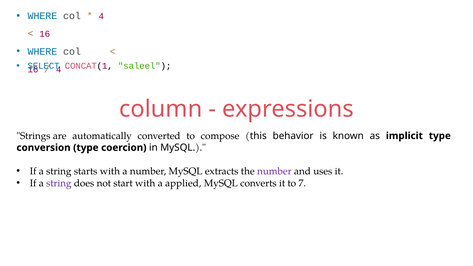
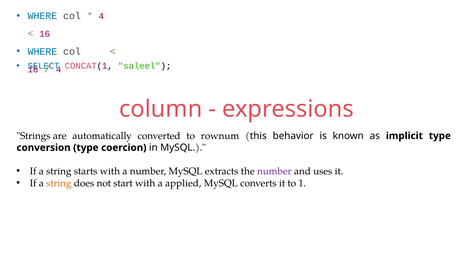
compose: compose -> rownum (220, 136)
string colour: purple -> orange (59, 183)
7: 7 -> 1 (302, 183)
